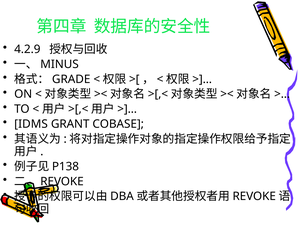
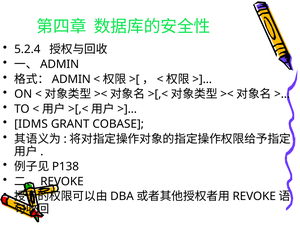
4.2.9: 4.2.9 -> 5.2.4 (27, 49)
MINUS: MINUS -> ADMIN (60, 64)
GRADE: GRADE -> ADMIN (71, 79)
